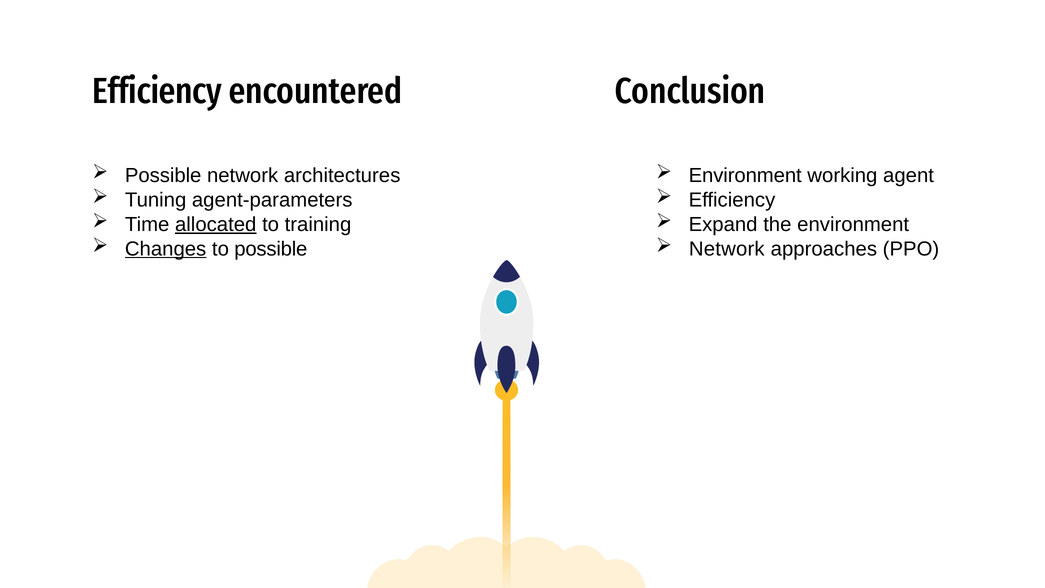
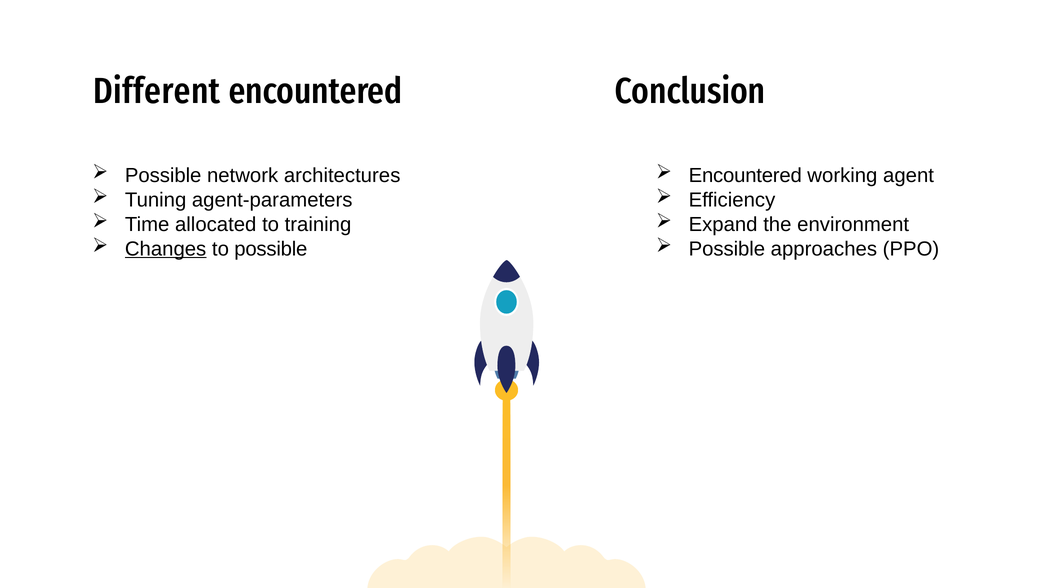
Efficiency: Efficiency -> Different (157, 91)
Environment: Environment -> Encountered (745, 176)
allocated underline: present -> none (216, 224)
Network: Network -> Possible (727, 249)
